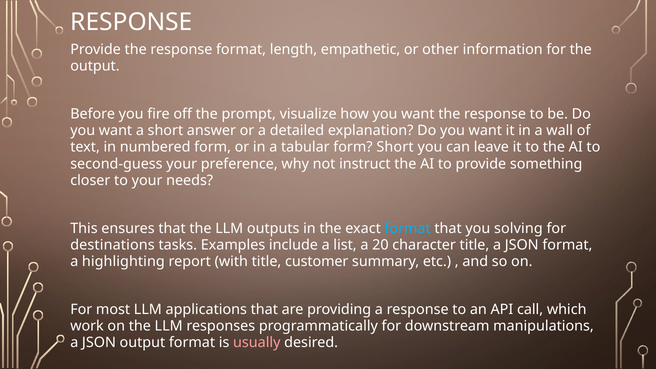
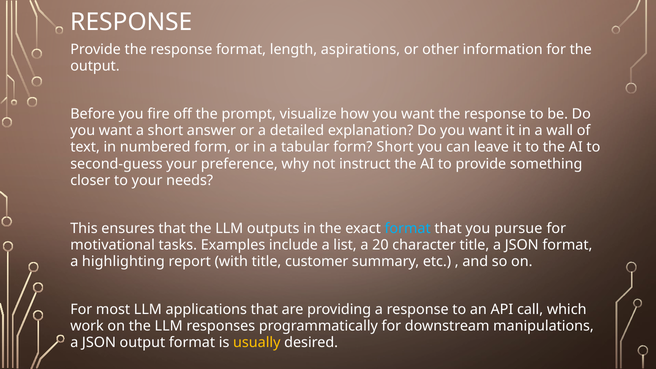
empathetic: empathetic -> aspirations (361, 50)
solving: solving -> pursue (518, 228)
destinations: destinations -> motivational (113, 245)
usually colour: pink -> yellow (257, 343)
